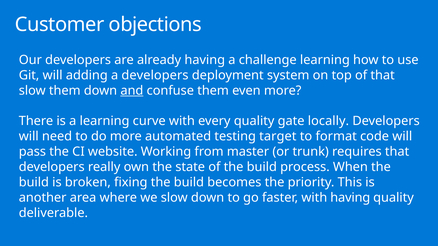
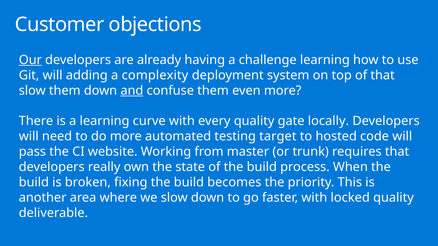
Our underline: none -> present (30, 60)
a developers: developers -> complexity (155, 75)
format: format -> hosted (336, 137)
with having: having -> locked (350, 198)
